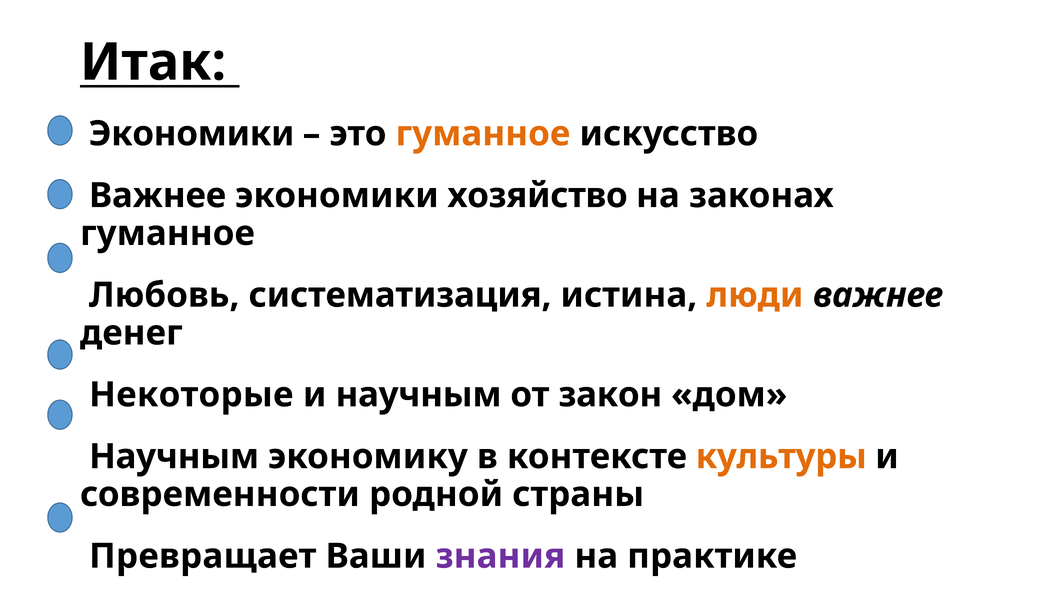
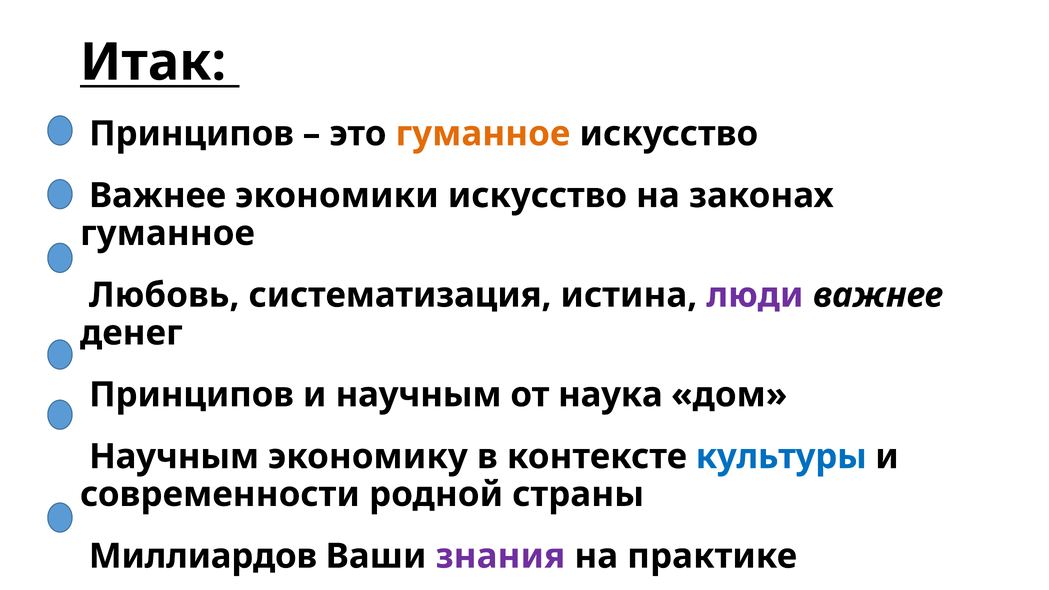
Экономики: Экономики -> Принципов (191, 134)
экономики хозяйство: хозяйство -> искусство (537, 196)
люди colour: orange -> purple (755, 295)
Некоторые: Некоторые -> Принципов (191, 395)
закон: закон -> наука (610, 395)
культуры colour: orange -> blue (781, 457)
Превращает: Превращает -> Миллиардов (203, 556)
